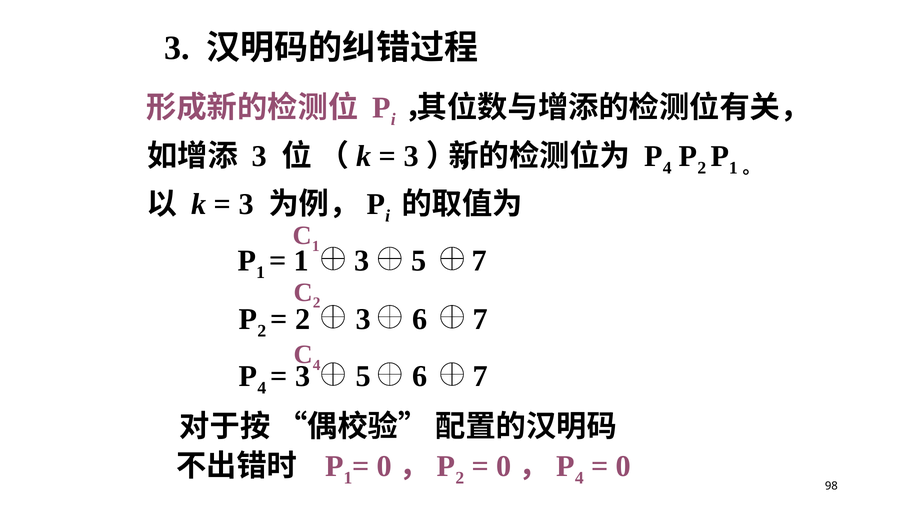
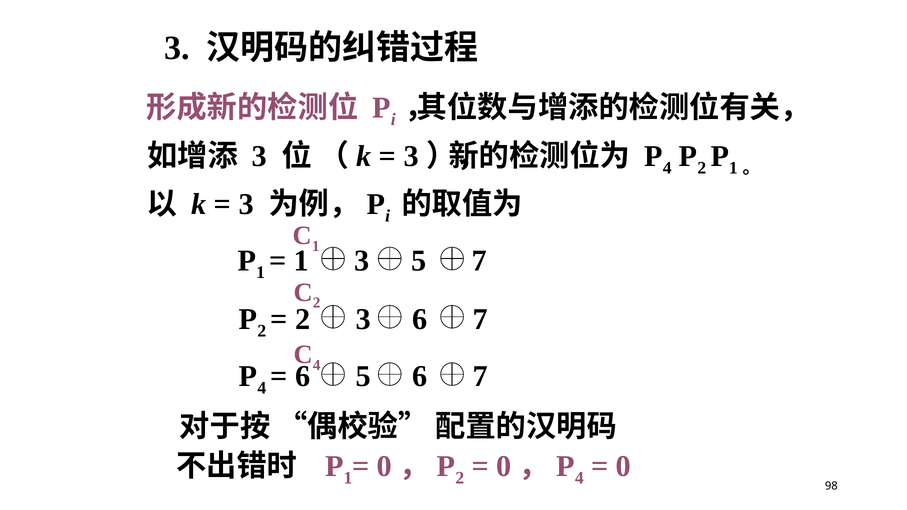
3: 3 -> 6 (303, 377)
